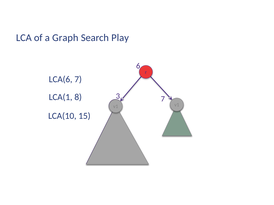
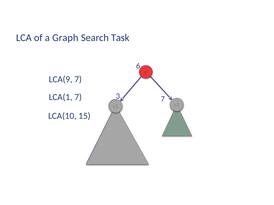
Play: Play -> Task (120, 38)
LCA(6: LCA(6 -> LCA(9 (61, 80)
LCA(1 8: 8 -> 7 (78, 97)
